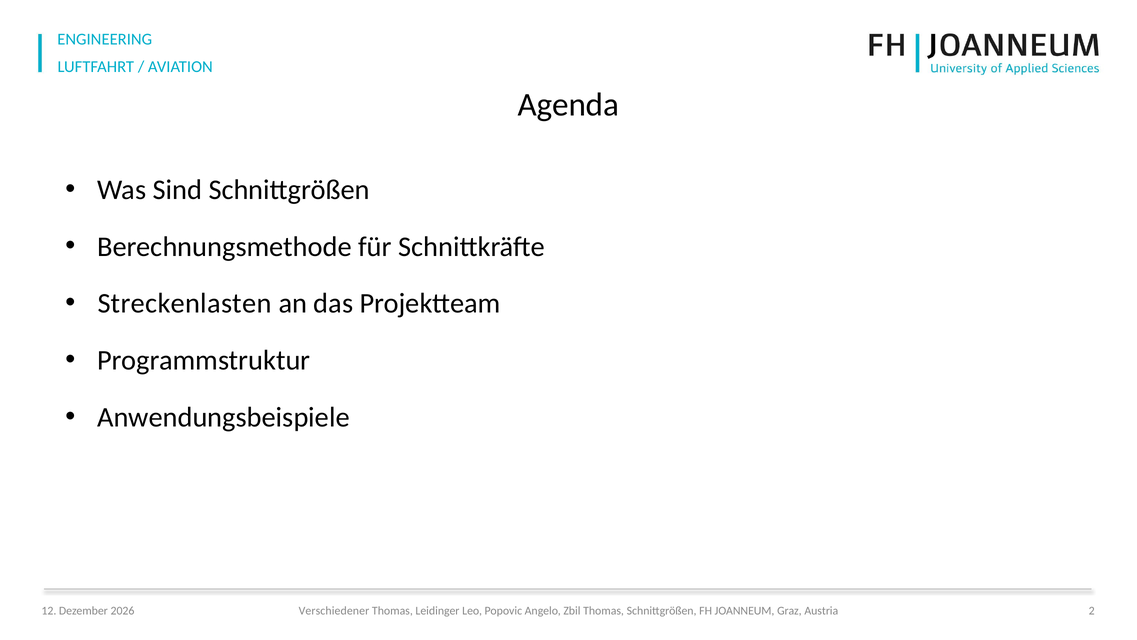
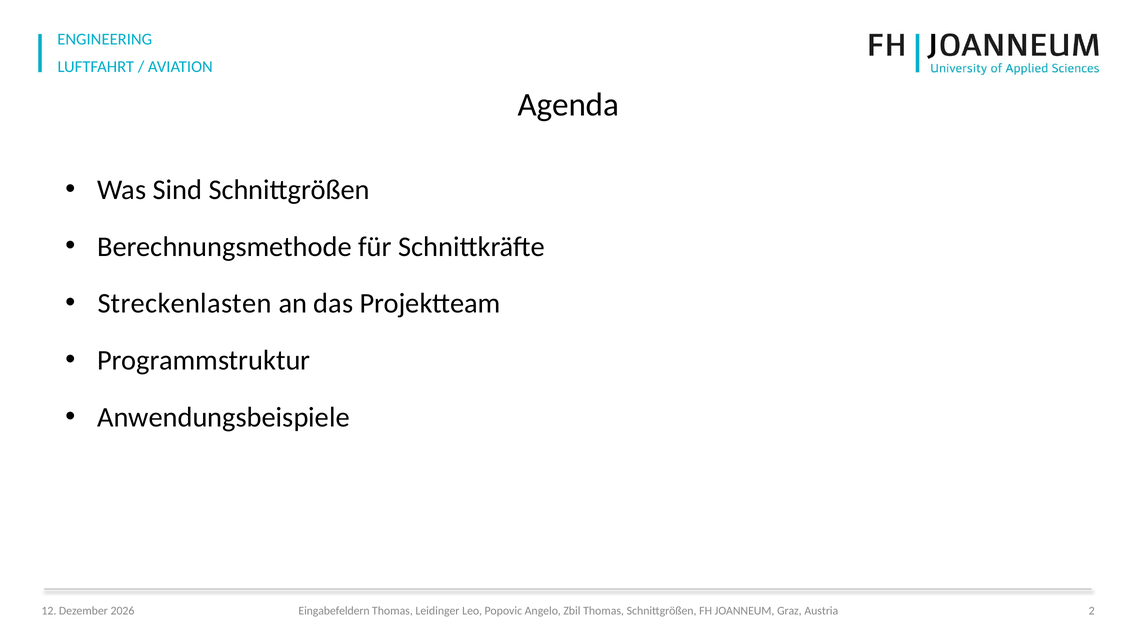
Verschiedener: Verschiedener -> Eingabefeldern (334, 611)
